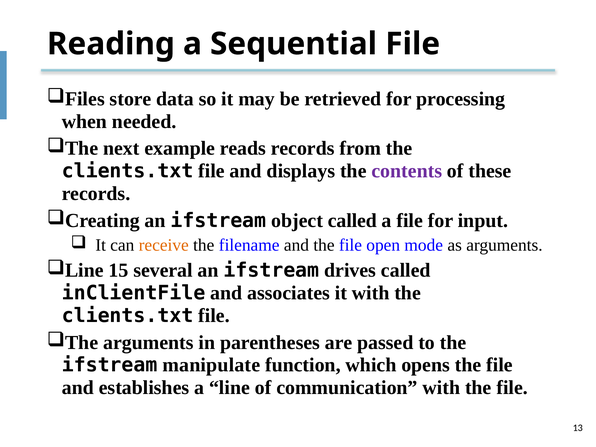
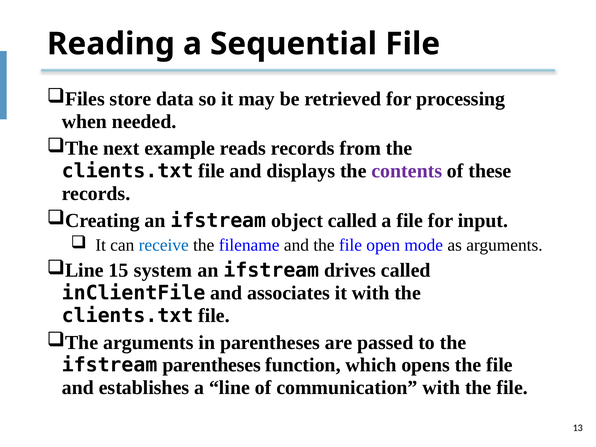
receive colour: orange -> blue (164, 245)
several: several -> system (163, 270)
ifstream manipulate: manipulate -> parentheses (212, 365)
